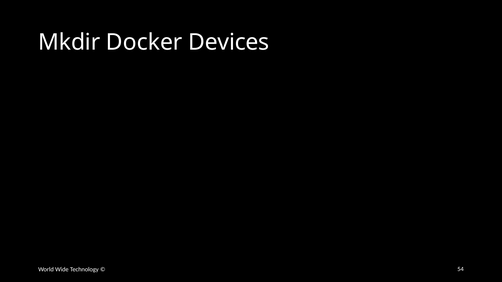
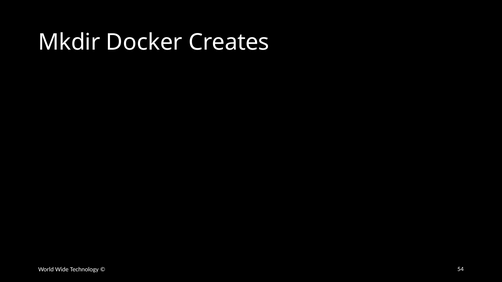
Devices: Devices -> Creates (229, 42)
